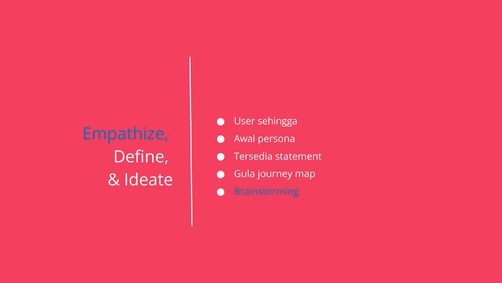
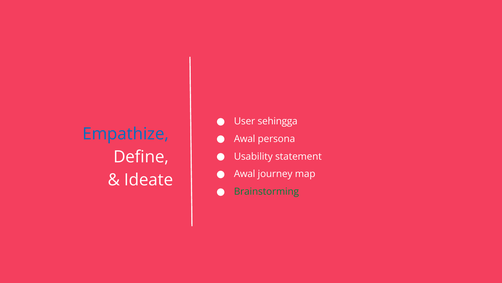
Tersedia: Tersedia -> Usability (253, 156)
Gula: Gula -> Awal (245, 174)
Brainstorming colour: blue -> green (266, 191)
